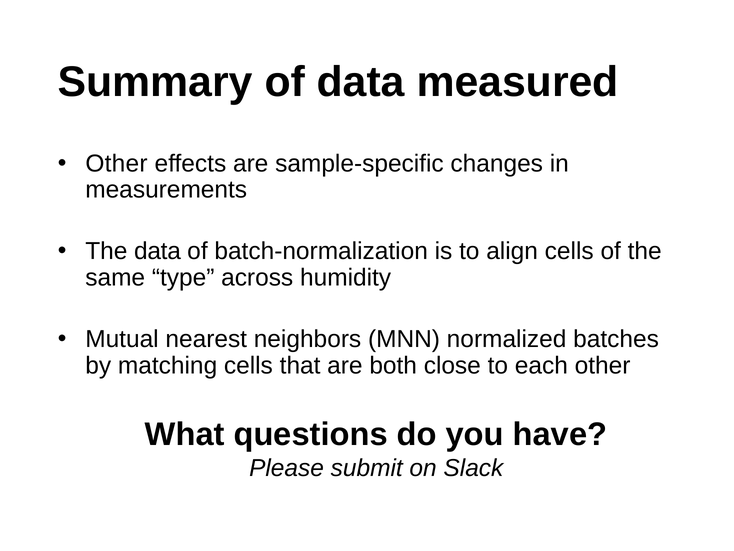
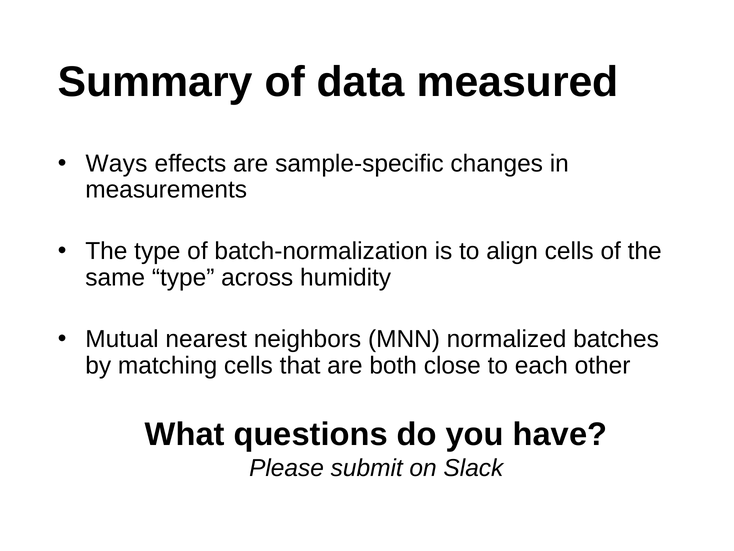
Other: Other -> Ways (116, 163)
The data: data -> type (157, 251)
